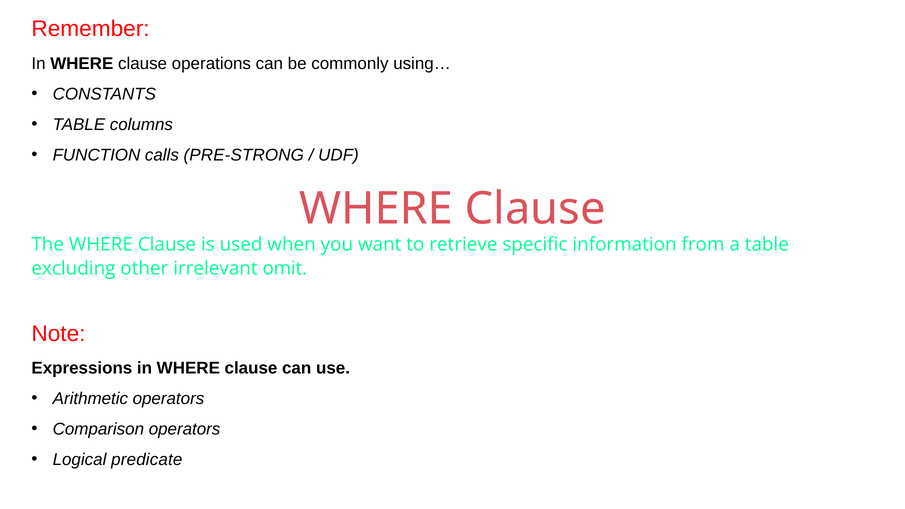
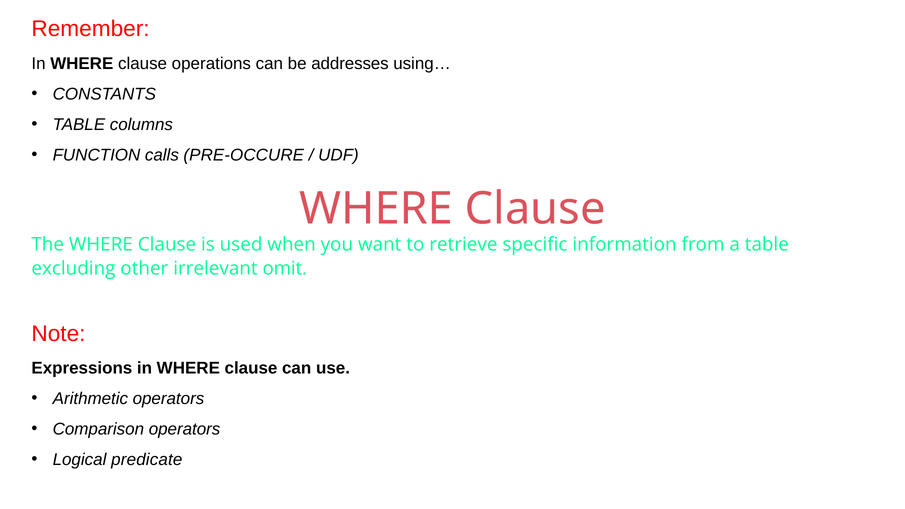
commonly: commonly -> addresses (350, 63)
PRE-STRONG: PRE-STRONG -> PRE-OCCURE (244, 155)
